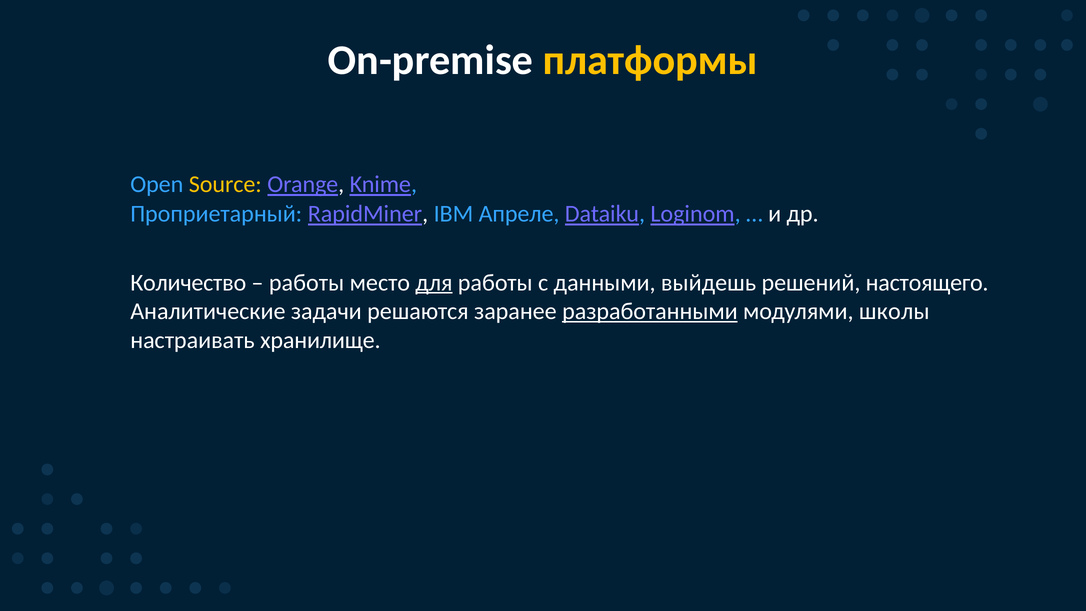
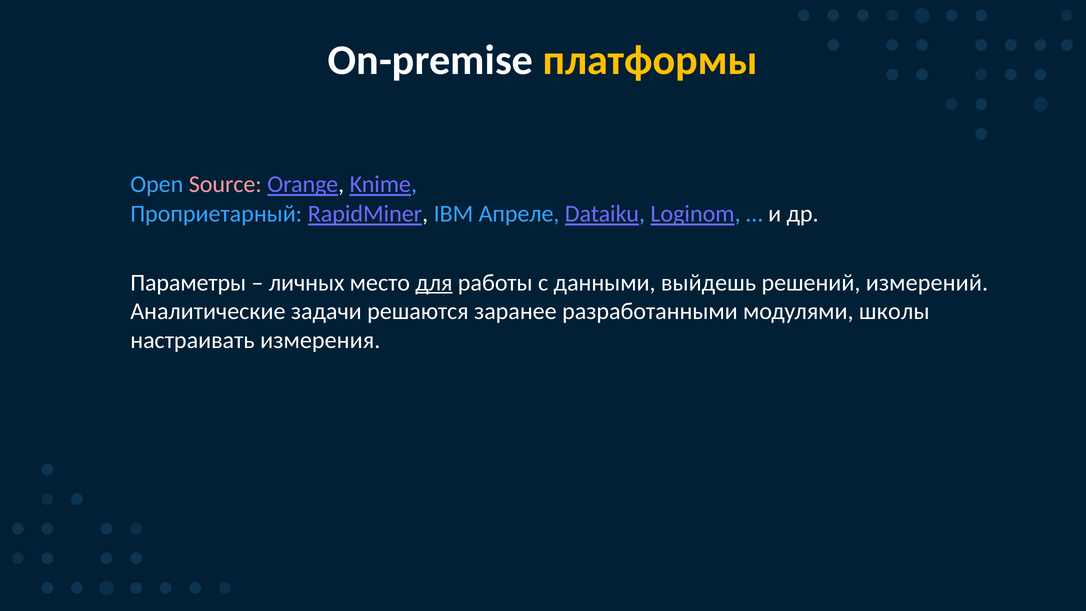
Source colour: yellow -> pink (225, 184)
Количество: Количество -> Параметры (188, 283)
работы: работы -> личных (307, 283)
настоящего: настоящего -> измерений (927, 283)
разработанными underline: present -> none (650, 311)
хранилище: хранилище -> измерения (320, 340)
